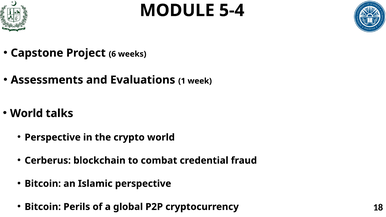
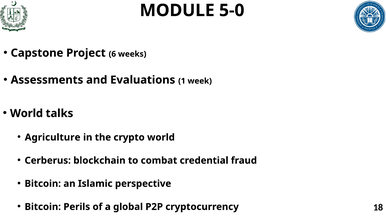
5-4: 5-4 -> 5-0 (232, 10)
Perspective: Perspective -> Agriculture (53, 137)
